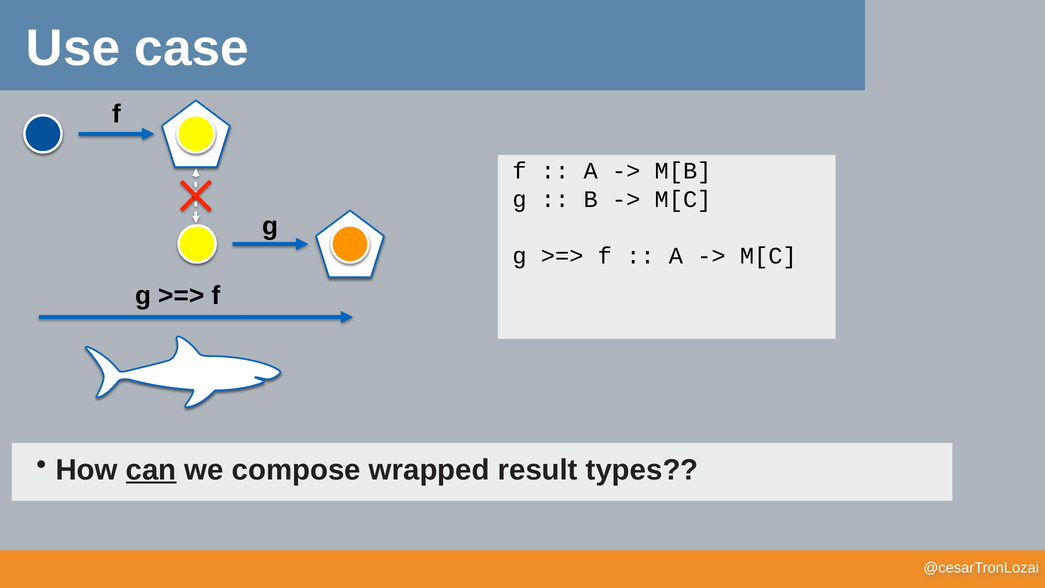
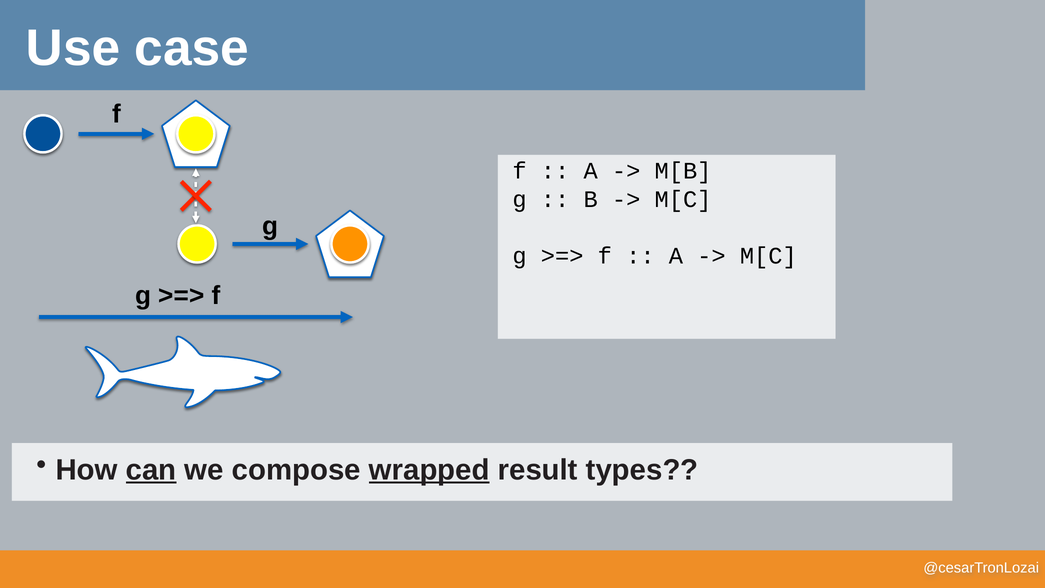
wrapped underline: none -> present (429, 470)
